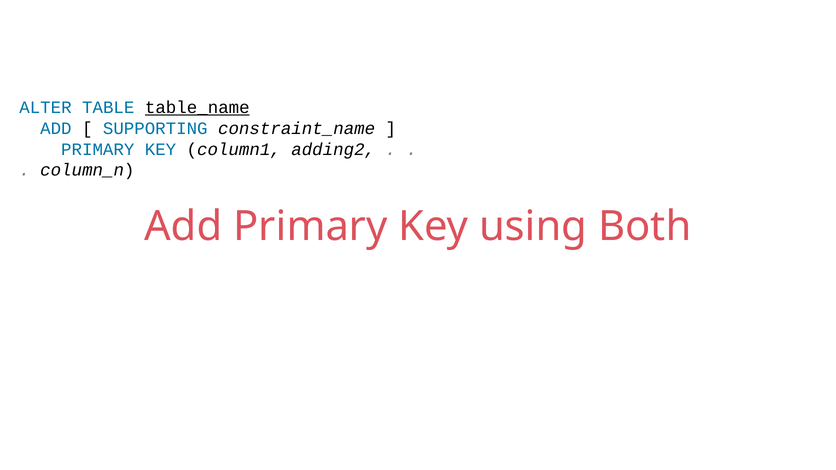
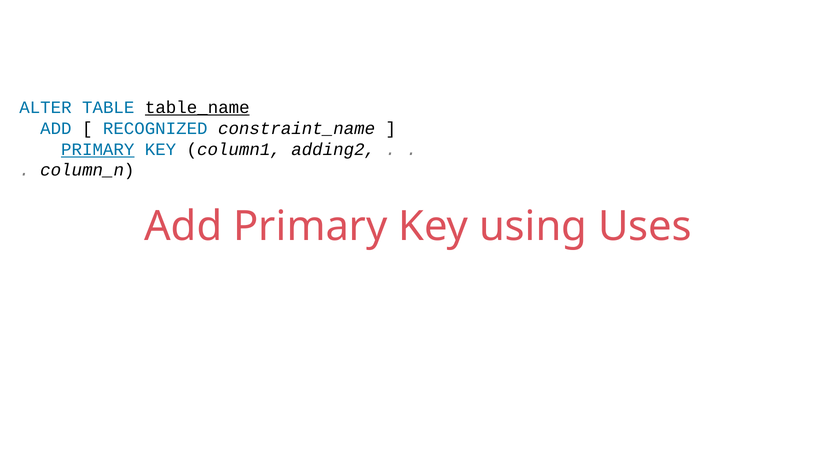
SUPPORTING: SUPPORTING -> RECOGNIZED (155, 128)
PRIMARY underline: none -> present (98, 149)
Both: Both -> Uses (645, 227)
